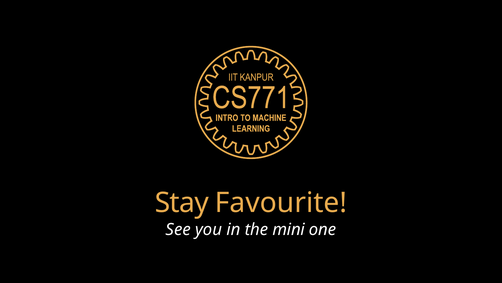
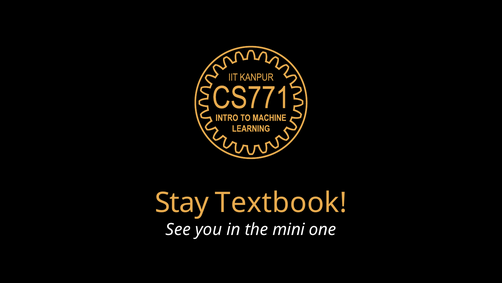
Favourite: Favourite -> Textbook (281, 202)
